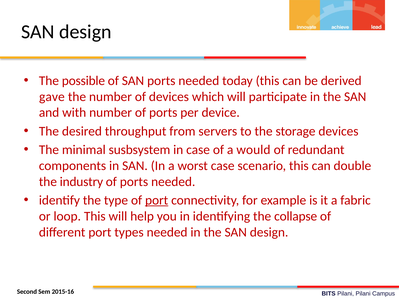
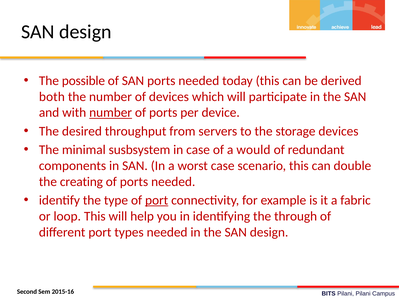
gave: gave -> both (52, 97)
number underline: none -> present (111, 113)
industry: industry -> creating (81, 182)
collapse: collapse -> through (296, 216)
